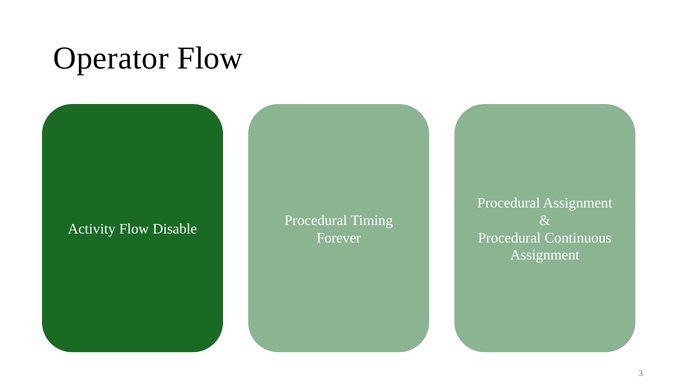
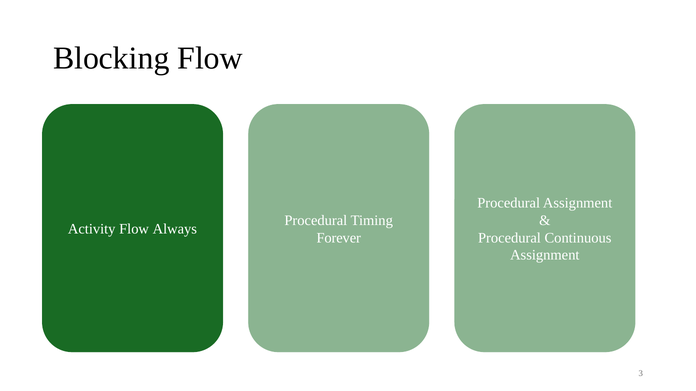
Operator: Operator -> Blocking (111, 58)
Disable: Disable -> Always (175, 229)
